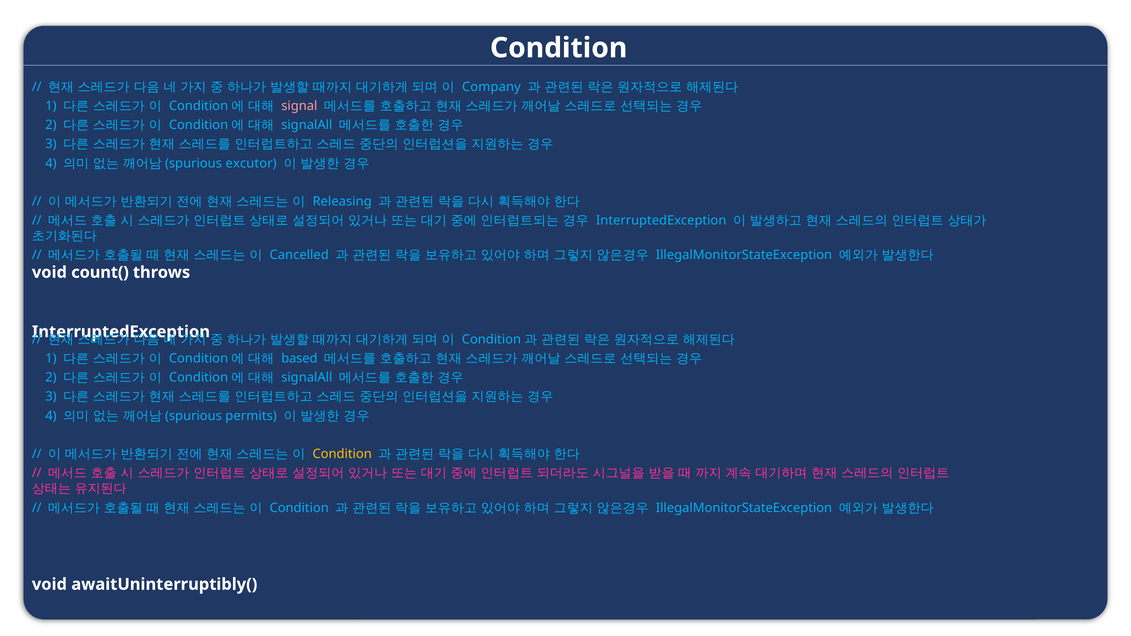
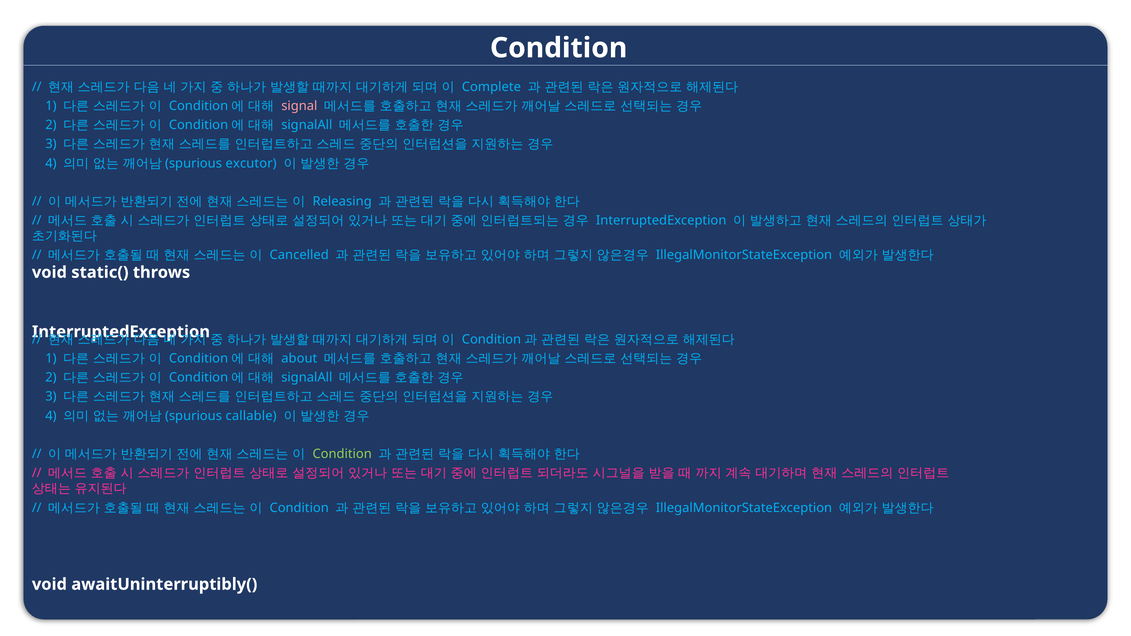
Company: Company -> Complete (491, 87)
count(: count( -> static( (100, 272)
based: based -> about (299, 359)
permits: permits -> callable (251, 416)
Condition colour: yellow -> light green (342, 454)
